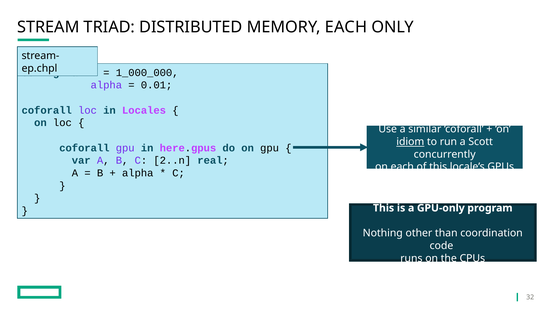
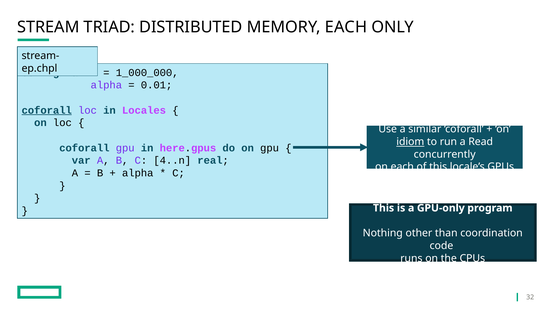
coforall underline: none -> present (47, 110)
Scott: Scott -> Read (481, 142)
2..n: 2..n -> 4..n (172, 160)
